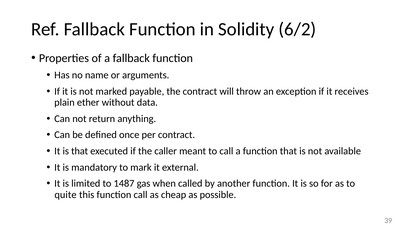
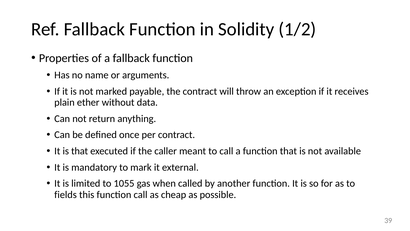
6/2: 6/2 -> 1/2 (297, 29)
1487: 1487 -> 1055 (124, 183)
quite: quite -> fields (66, 194)
